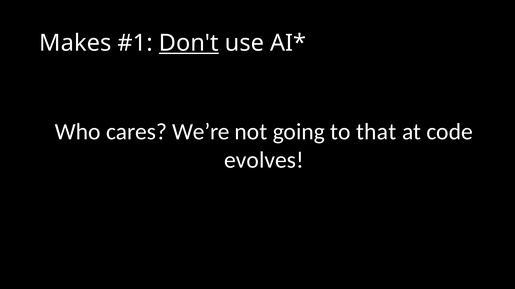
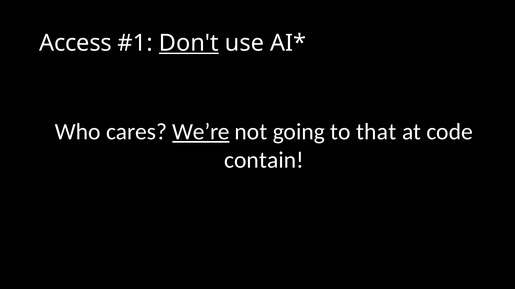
Makes: Makes -> Access (76, 43)
We’re underline: none -> present (201, 132)
evolves: evolves -> contain (264, 160)
